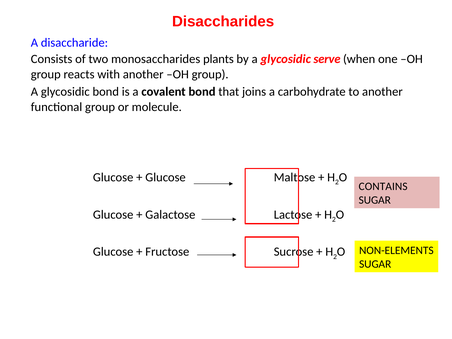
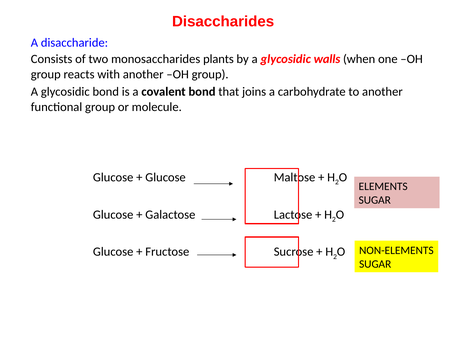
serve: serve -> walls (327, 59)
CONTAINS: CONTAINS -> ELEMENTS (383, 186)
